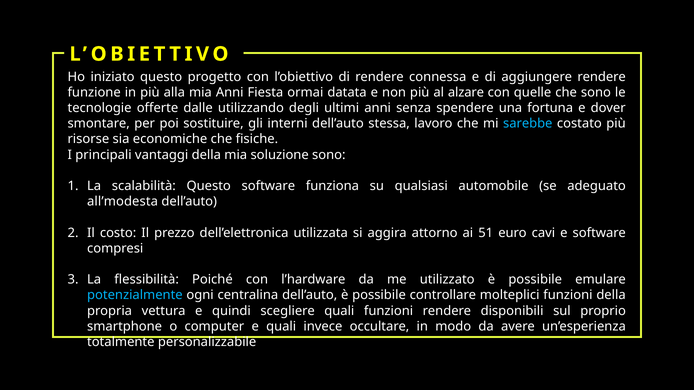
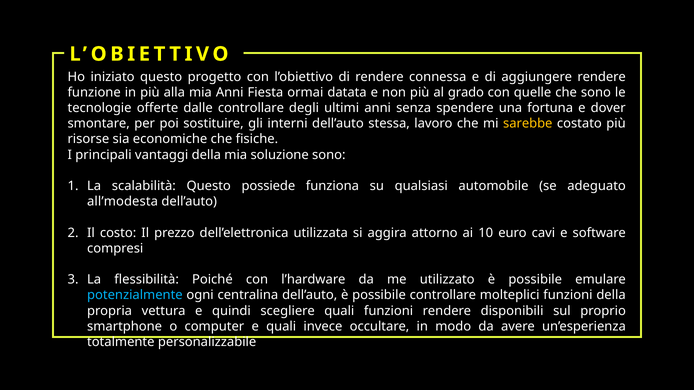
alzare: alzare -> grado (466, 92)
dalle utilizzando: utilizzando -> controllare (251, 108)
sarebbe colour: light blue -> yellow (528, 124)
Questo software: software -> possiede (268, 186)
51: 51 -> 10 (486, 233)
